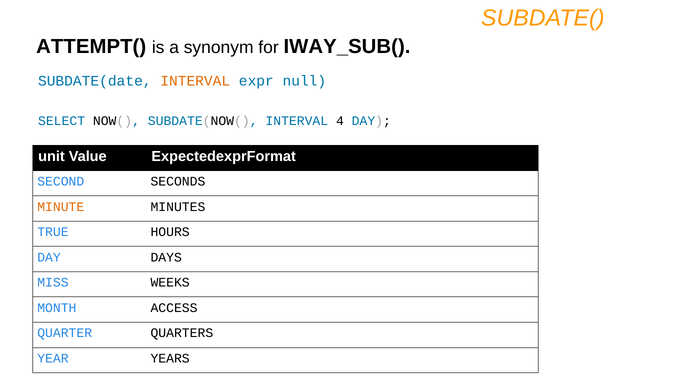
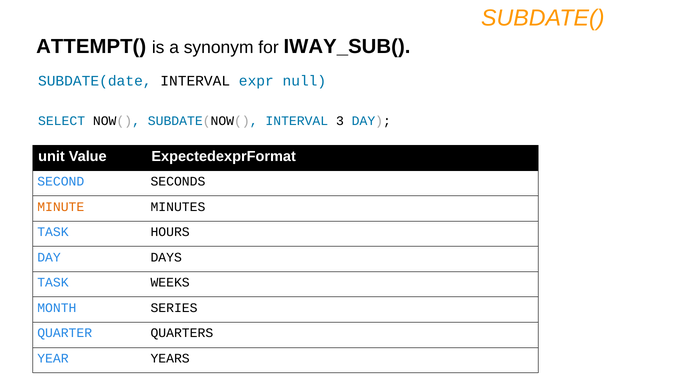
INTERVAL colour: orange -> black (195, 81)
4: 4 -> 3 (340, 121)
TRUE: TRUE -> TASK (53, 232)
MISS: MISS -> TASK (53, 283)
ACCESS: ACCESS -> SERIES (174, 308)
